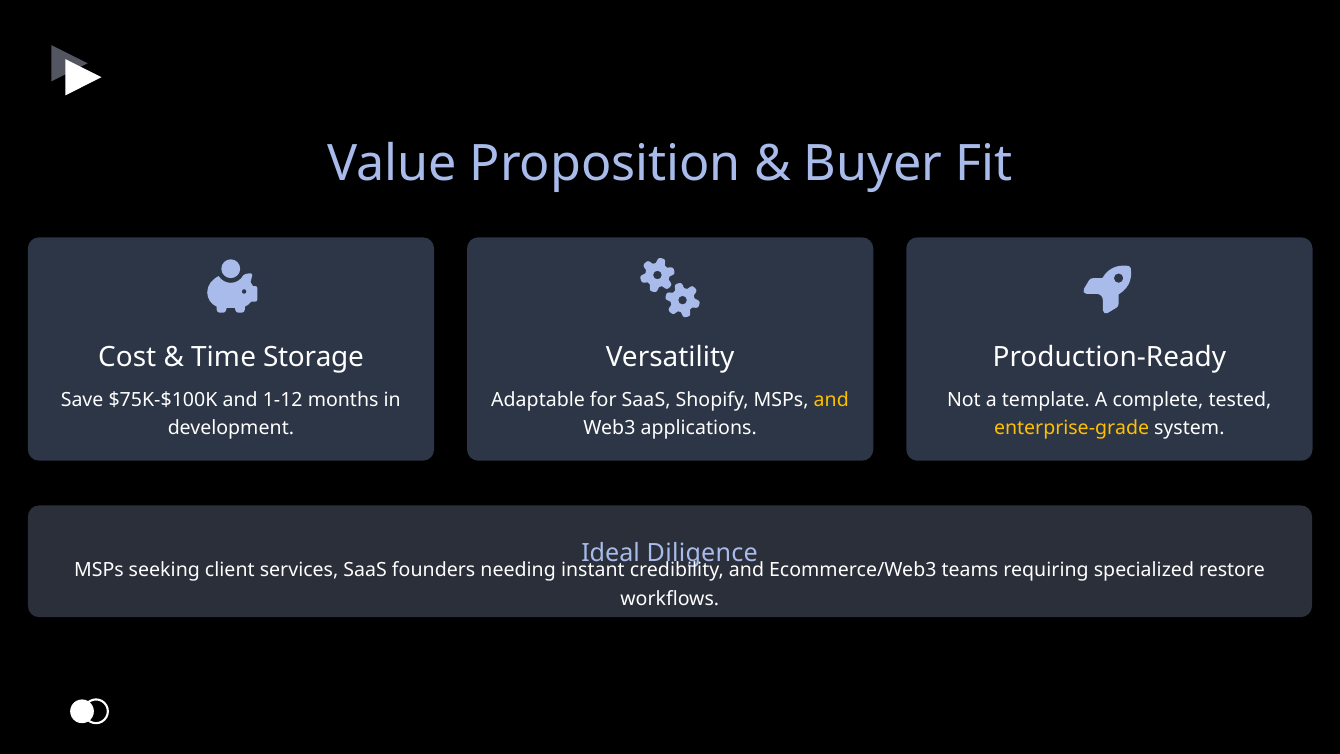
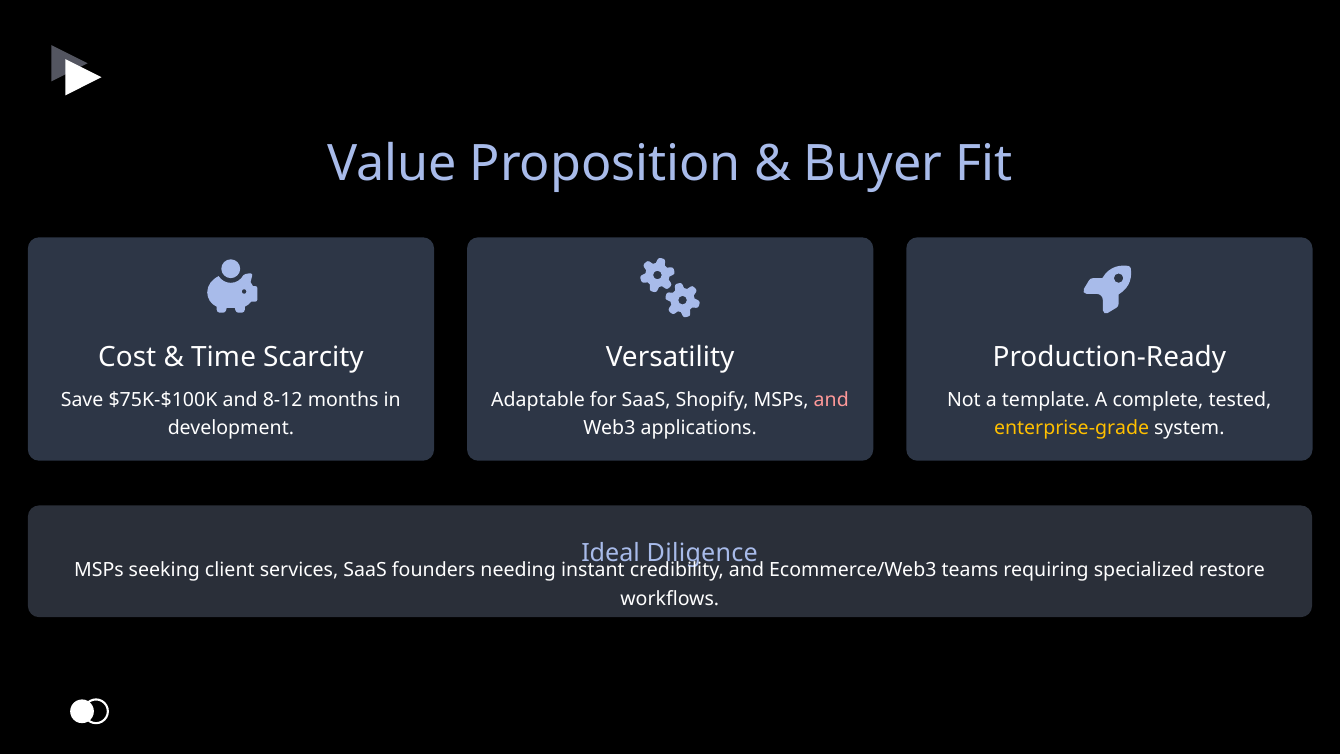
Storage: Storage -> Scarcity (313, 357)
1-12: 1-12 -> 8-12 (283, 400)
and colour: yellow -> pink (831, 400)
